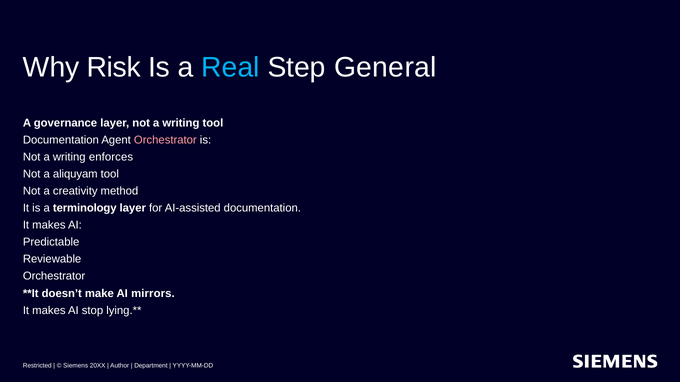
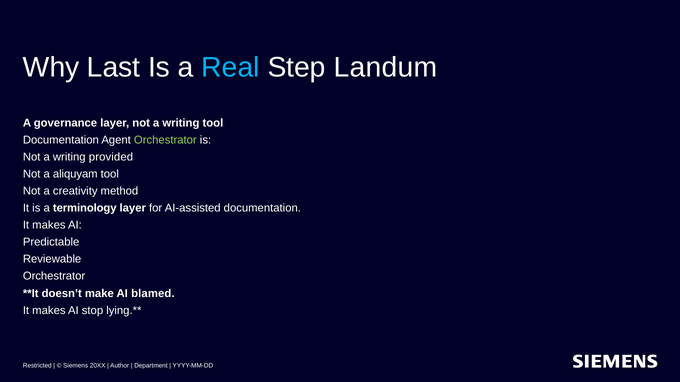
Risk: Risk -> Last (114, 67)
General: General -> Landum (385, 67)
Orchestrator colour: pink -> light green (165, 140)
enforces: enforces -> provided (111, 157)
mirrors: mirrors -> blamed (153, 294)
